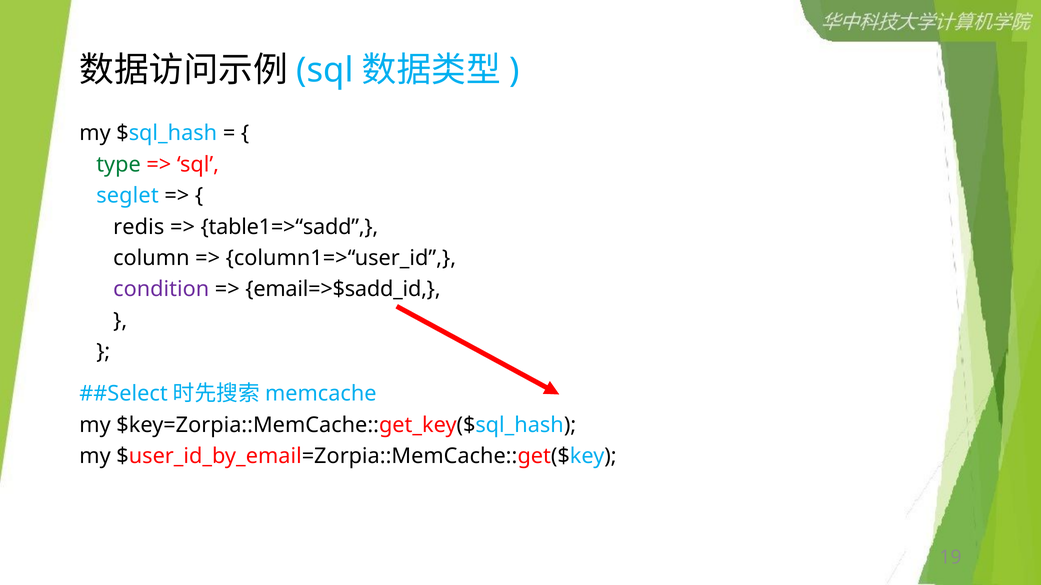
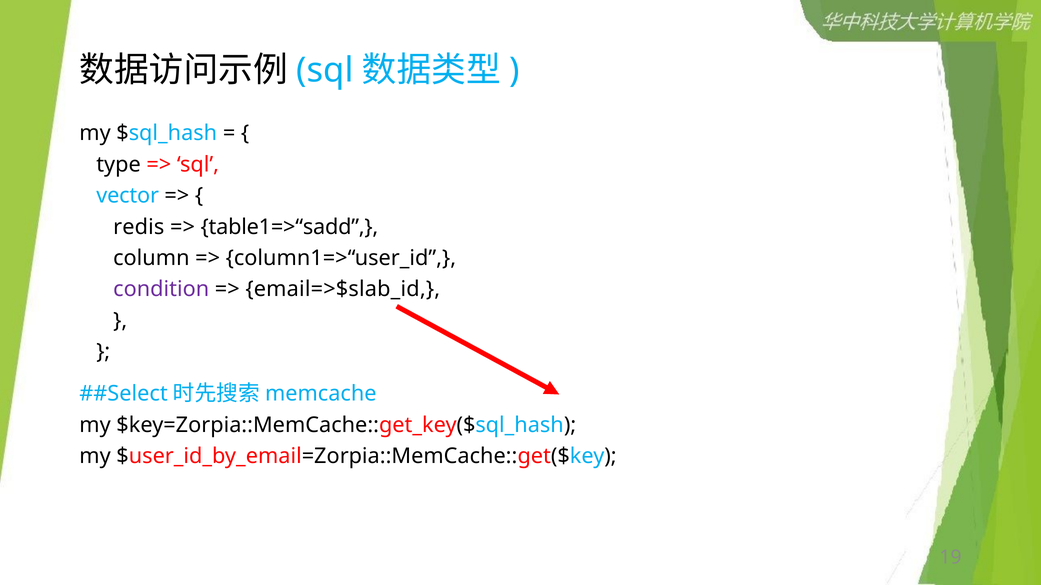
type colour: green -> black (119, 165)
seglet: seglet -> vector (128, 196)
email=>$sadd_id: email=>$sadd_id -> email=>$slab_id (343, 290)
